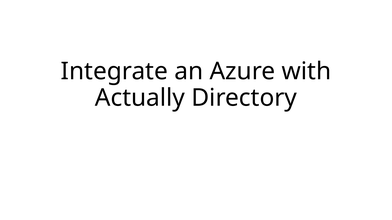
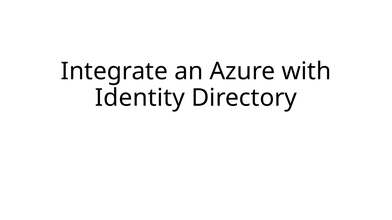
Actually: Actually -> Identity (140, 98)
